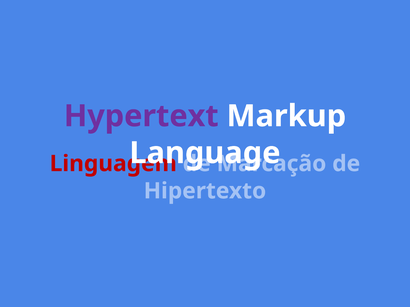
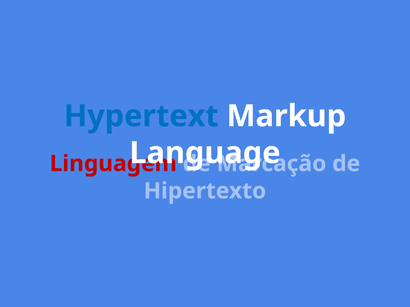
Hypertext colour: purple -> blue (141, 116)
